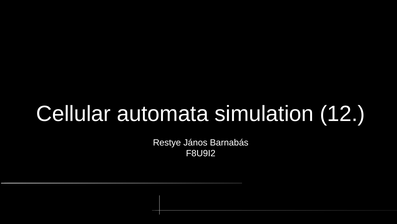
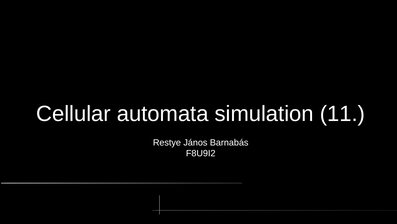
12: 12 -> 11 (342, 114)
